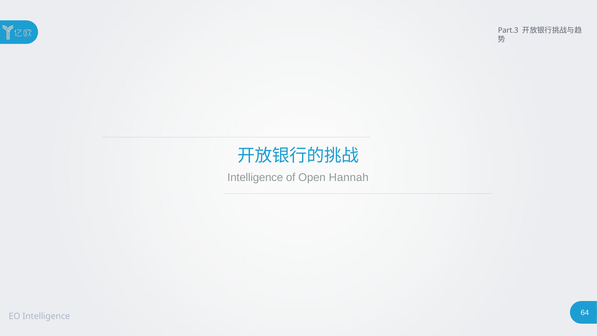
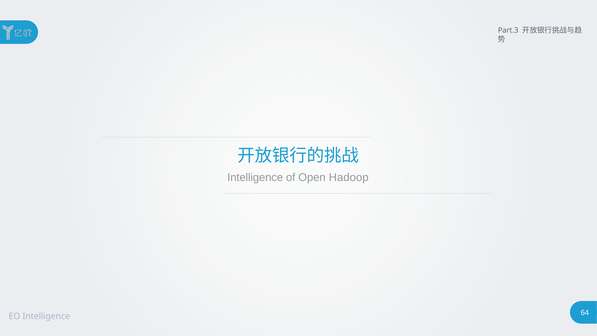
Hannah: Hannah -> Hadoop (349, 177)
